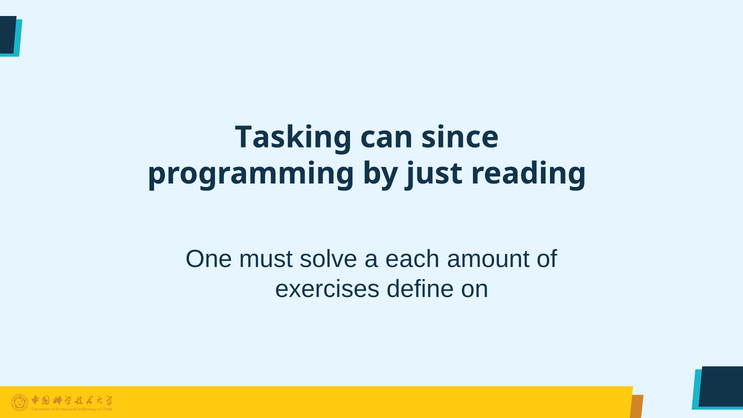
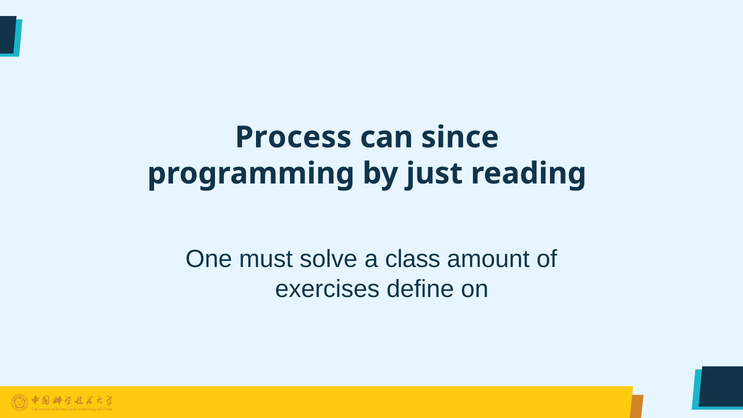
Tasking: Tasking -> Process (293, 137)
each: each -> class (413, 259)
